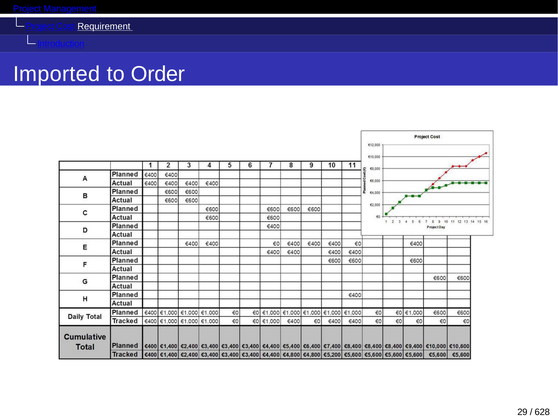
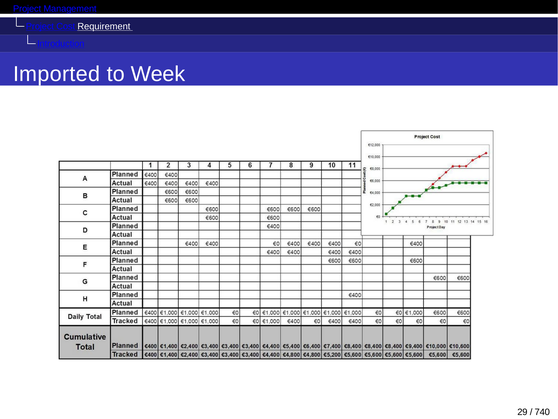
Order: Order -> Week (158, 74)
628: 628 -> 740 (542, 412)
